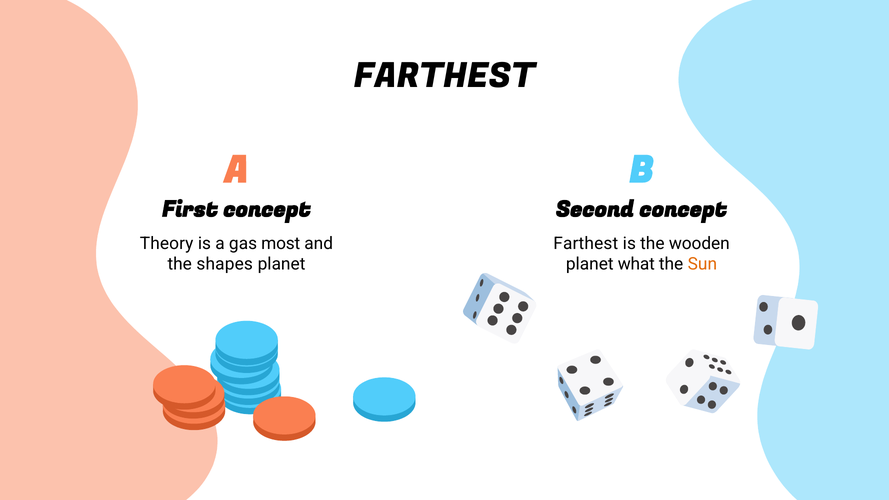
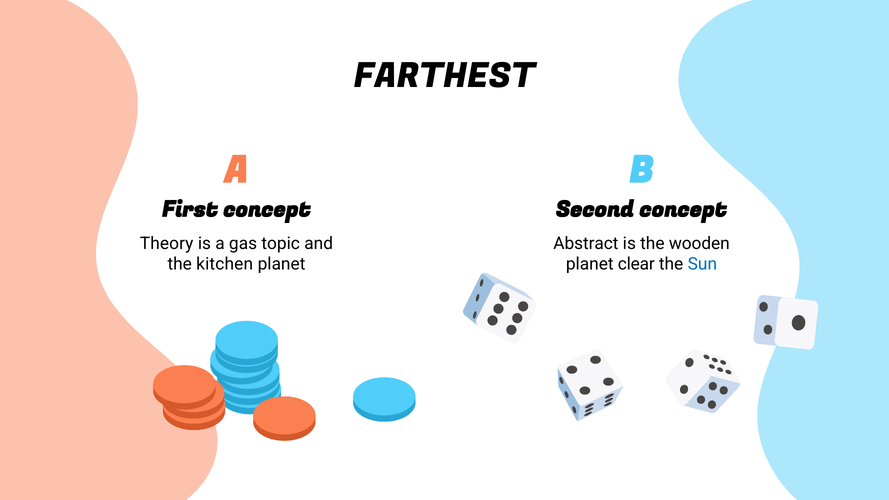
most: most -> topic (281, 243)
Farthest: Farthest -> Abstract (586, 243)
shapes: shapes -> kitchen (225, 264)
what: what -> clear (636, 264)
Sun colour: orange -> blue (702, 264)
